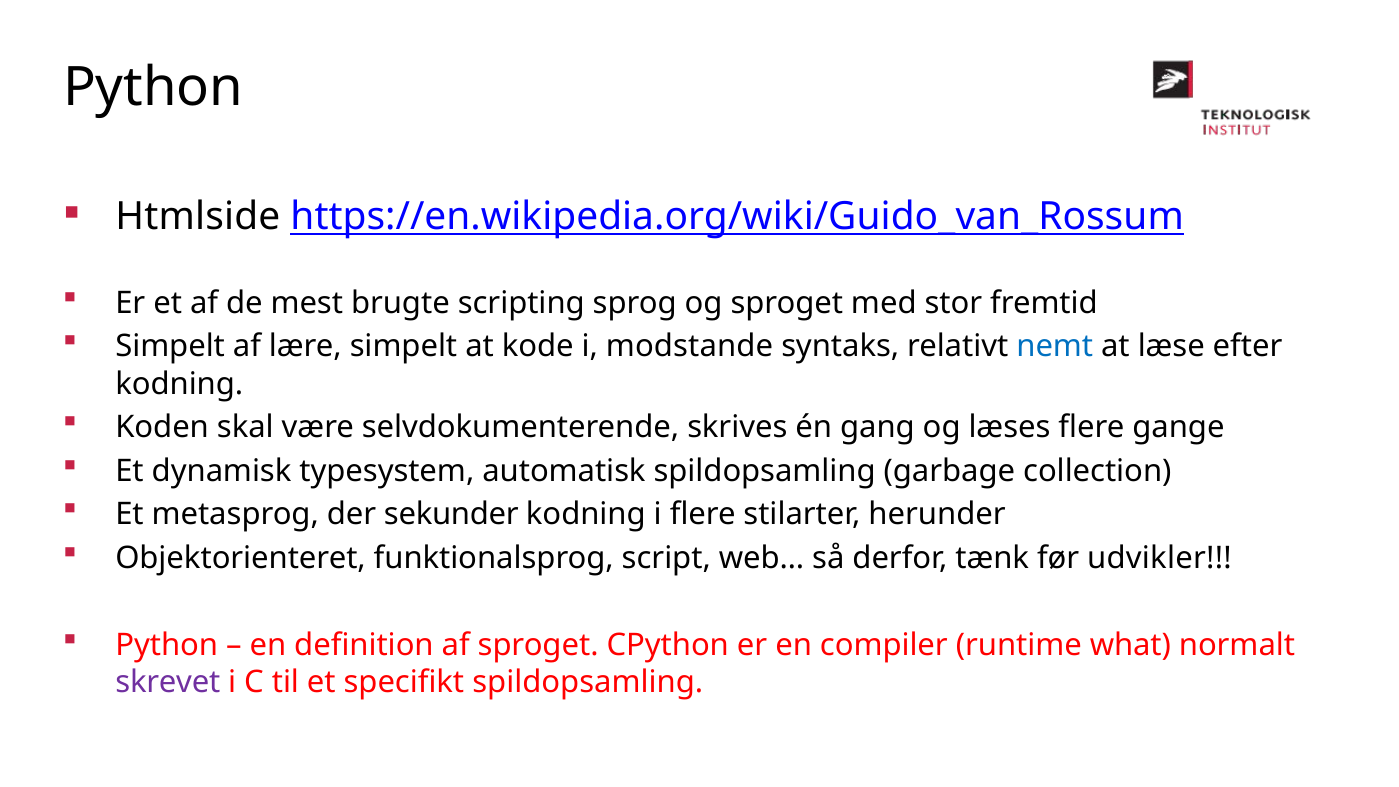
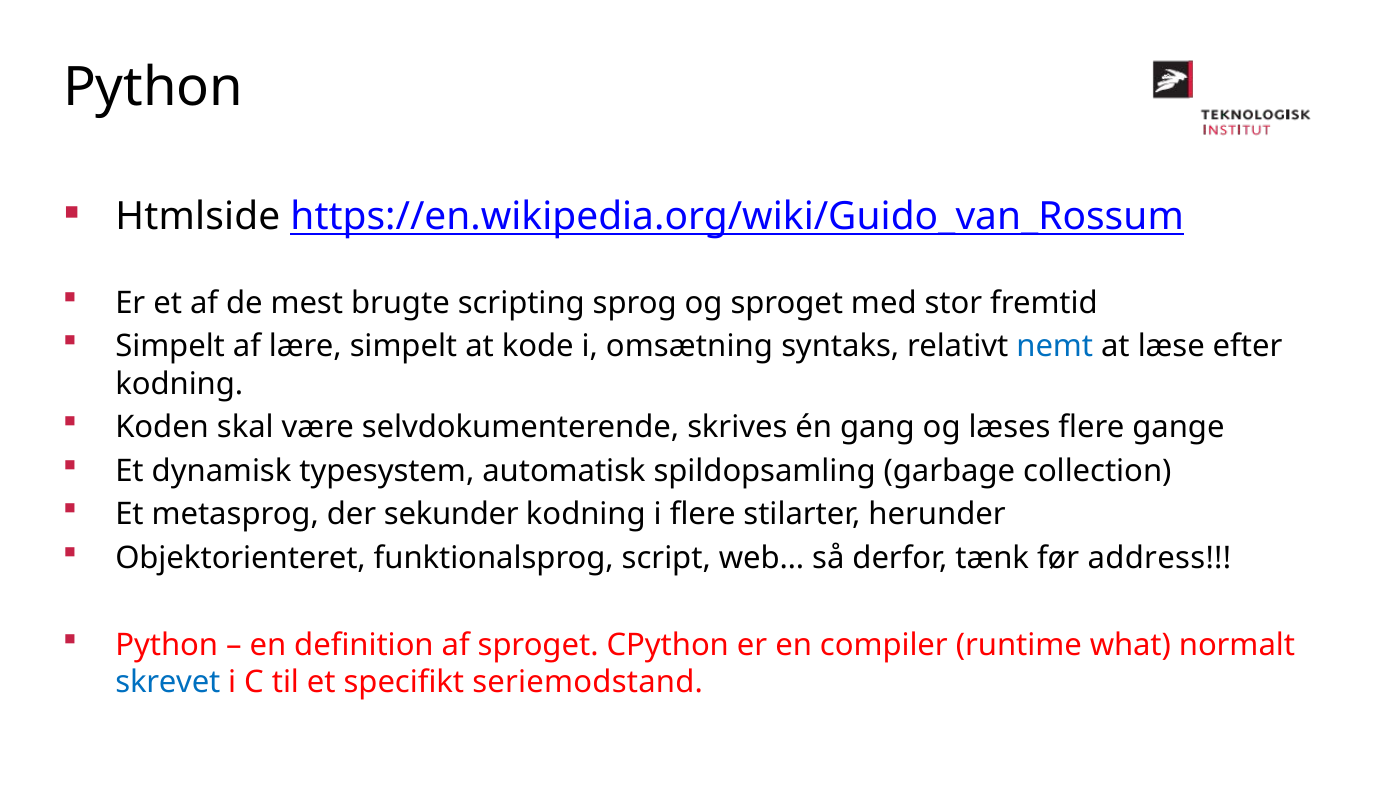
modstande: modstande -> omsætning (690, 347)
udvikler: udvikler -> address (1159, 558)
skrevet colour: purple -> blue (168, 682)
specifikt spildopsamling: spildopsamling -> seriemodstand (588, 682)
